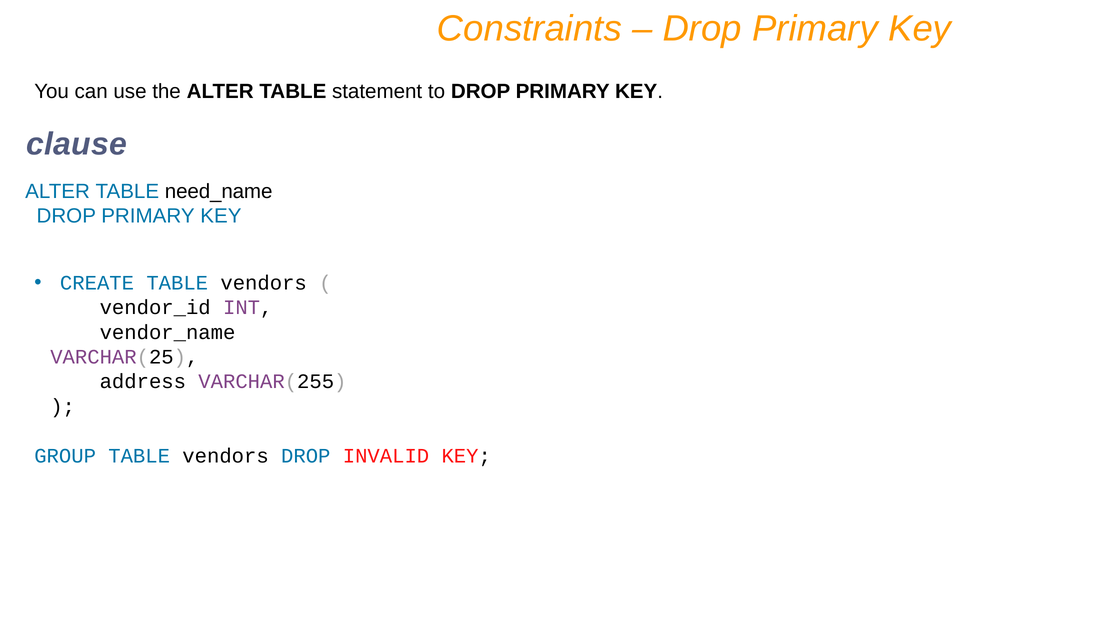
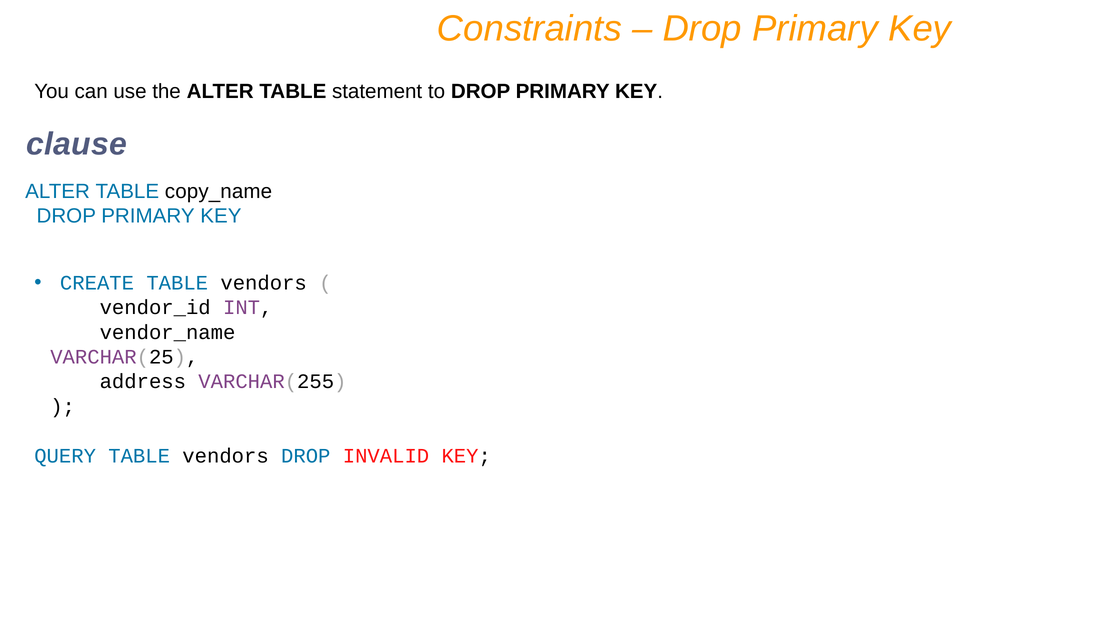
need_name: need_name -> copy_name (219, 191)
GROUP: GROUP -> QUERY (65, 456)
